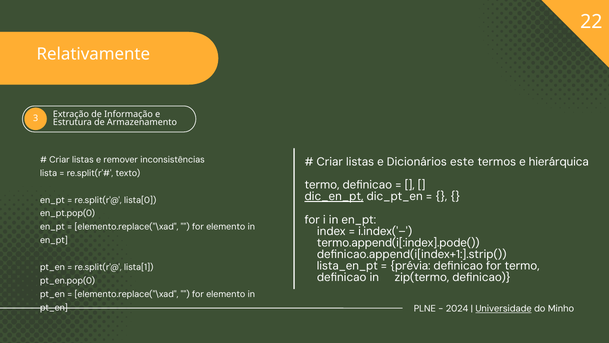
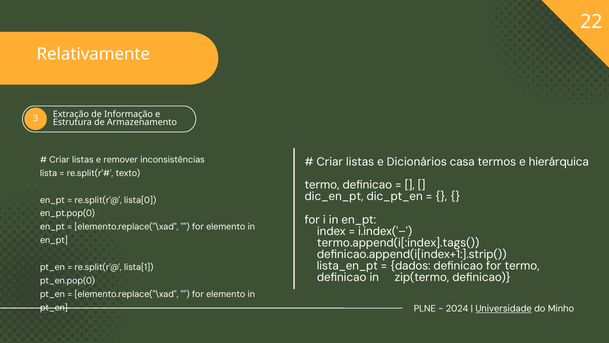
este: este -> casa (462, 162)
dic_en_pt underline: present -> none (334, 196)
termo.append(i[:index].pode(: termo.append(i[:index].pode( -> termo.append(i[:index].tags( (398, 243)
prévia: prévia -> dados (410, 266)
